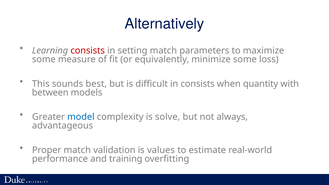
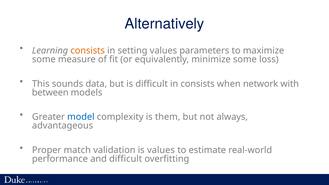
consists colour: red -> orange (88, 51)
setting match: match -> values (163, 51)
best: best -> data (96, 84)
quantity: quantity -> network (261, 84)
solve: solve -> them (168, 117)
and training: training -> difficult (126, 159)
